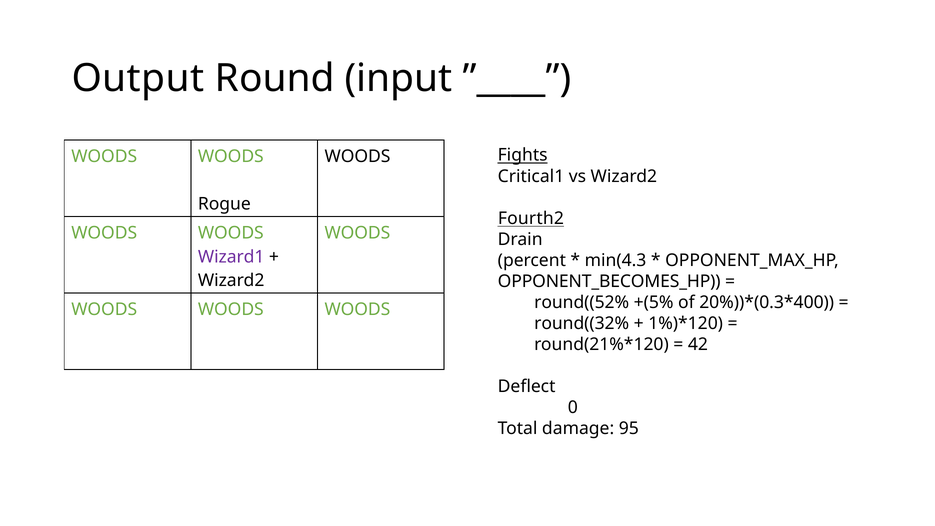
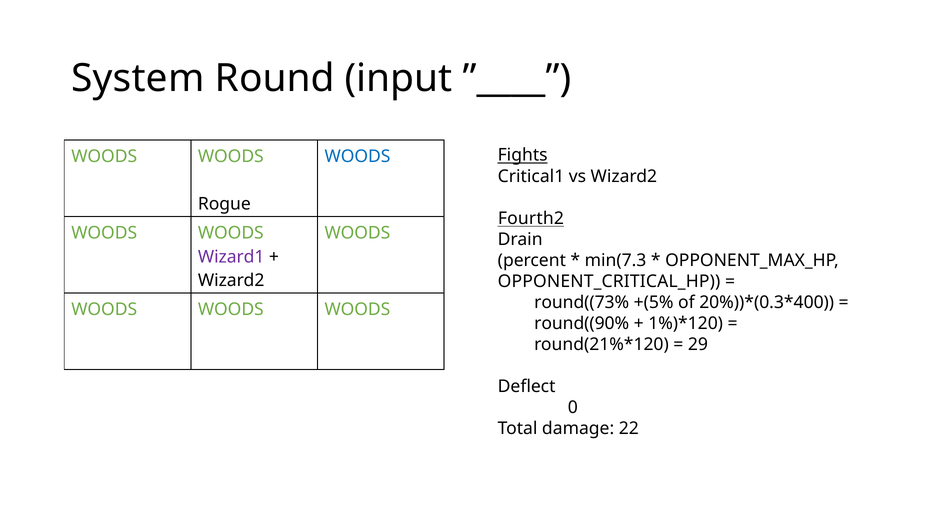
Output: Output -> System (138, 79)
WOODS colour: black -> blue (357, 156)
min(4.3: min(4.3 -> min(7.3 (616, 260)
OPPONENT_BECOMES_HP: OPPONENT_BECOMES_HP -> OPPONENT_CRITICAL_HP (609, 281)
round((52%: round((52% -> round((73% (582, 302)
round((32%: round((32% -> round((90% (582, 323)
42: 42 -> 29 (698, 345)
95: 95 -> 22 (629, 429)
